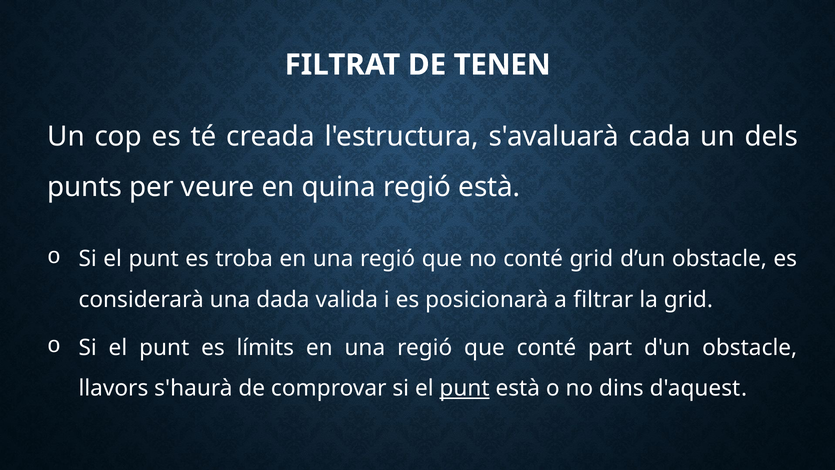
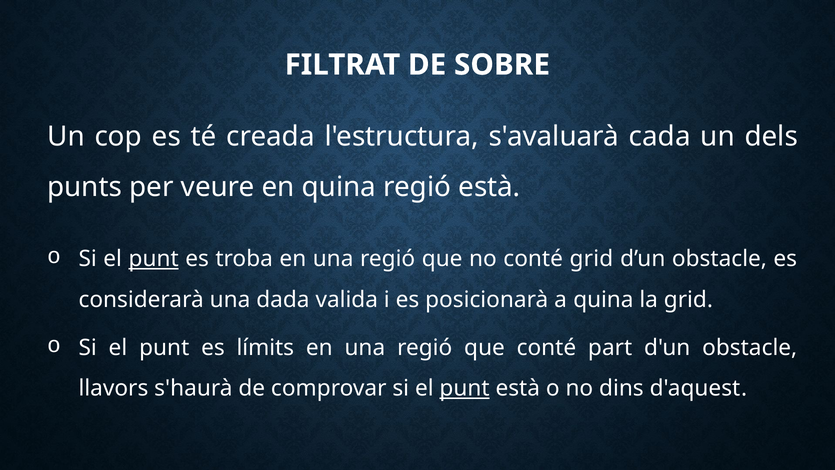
TENEN: TENEN -> SOBRE (502, 65)
punt underline: none -> present (154, 259)
a filtrar: filtrar -> quina (603, 300)
